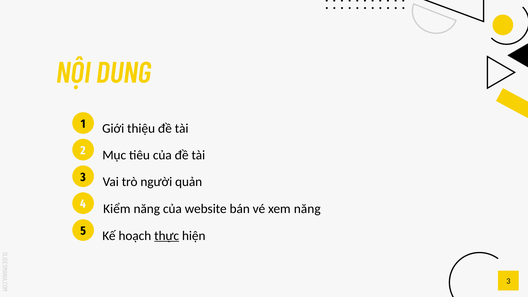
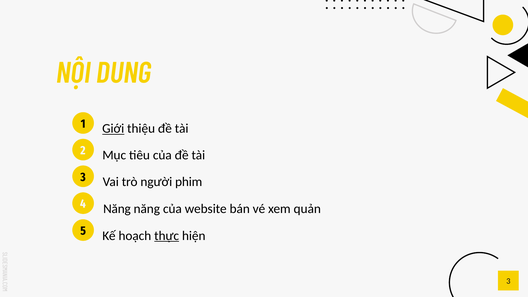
Giới underline: none -> present (113, 129)
quản: quản -> phim (189, 182)
4 Kiểm: Kiểm -> Năng (117, 209)
xem năng: năng -> quản (307, 209)
